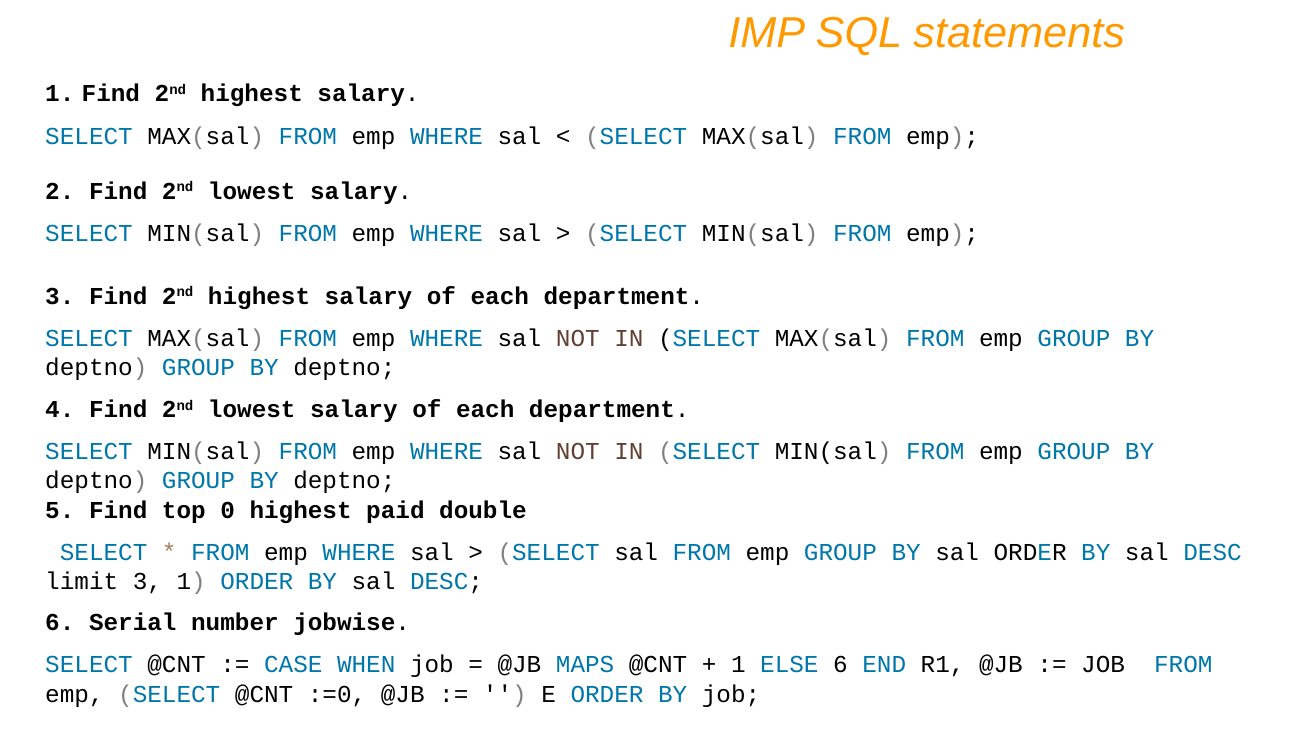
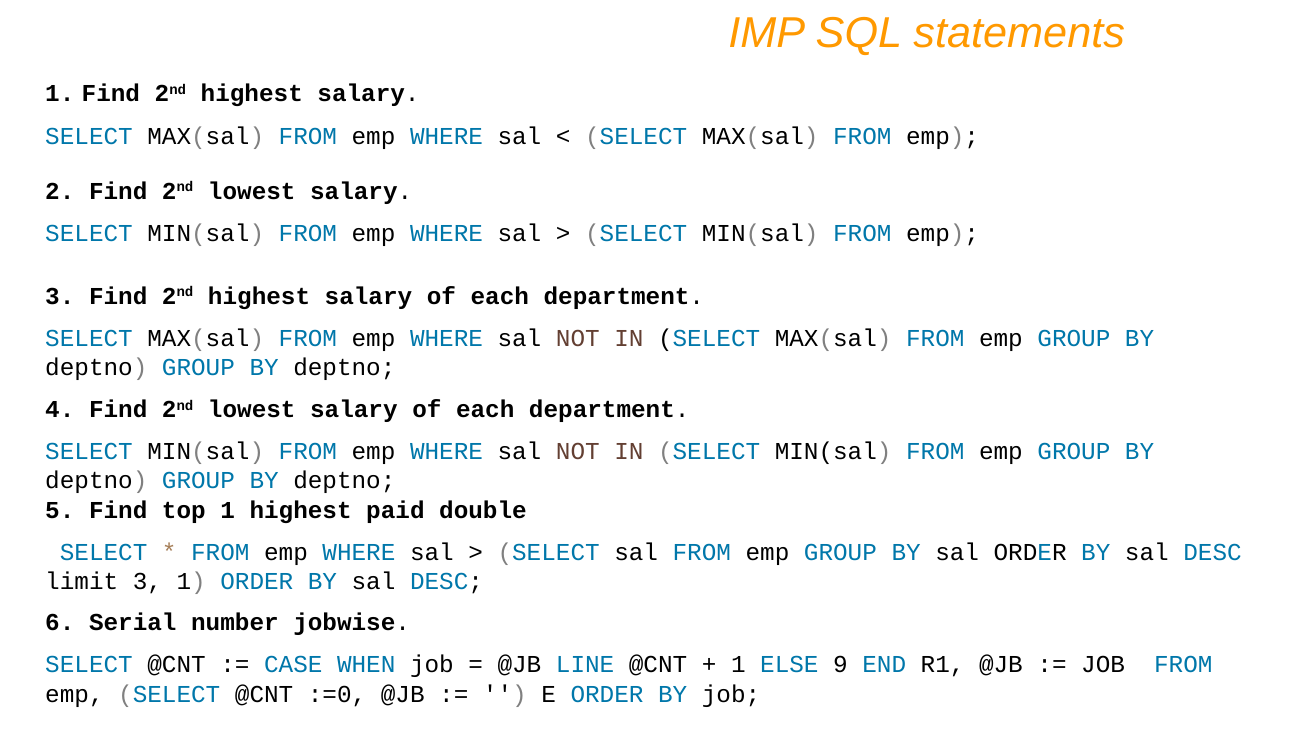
top 0: 0 -> 1 (228, 511)
MAPS: MAPS -> LINE (585, 665)
ELSE 6: 6 -> 9 (840, 665)
